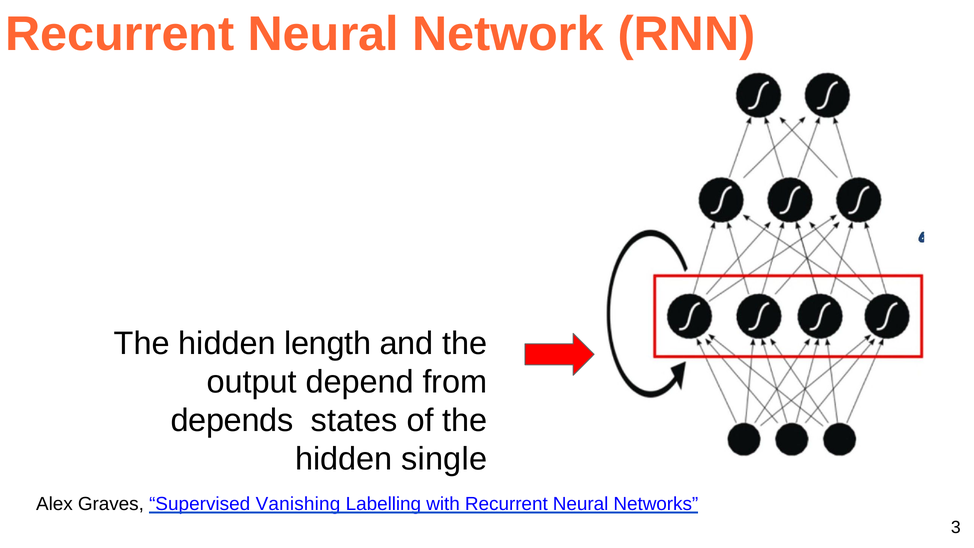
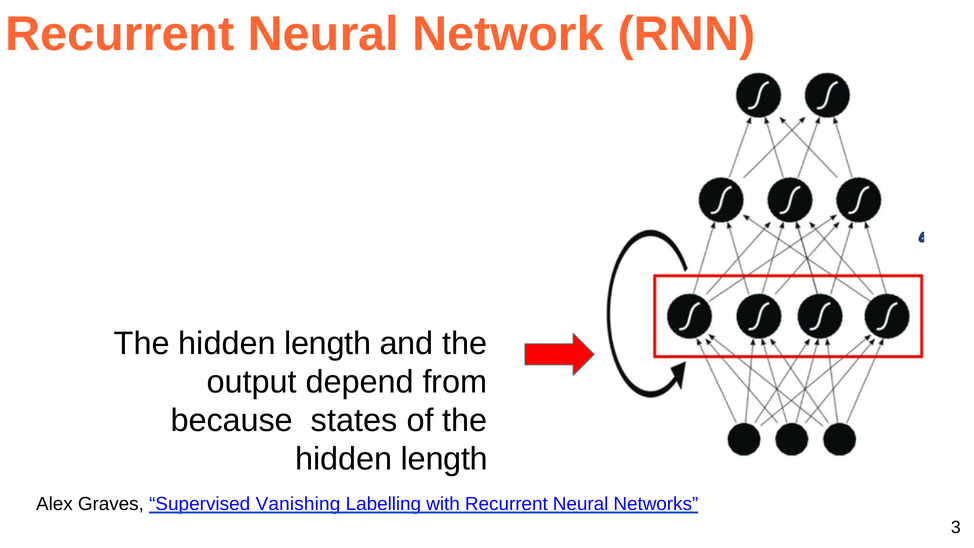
depends: depends -> because (232, 421)
single: single -> length (444, 459)
